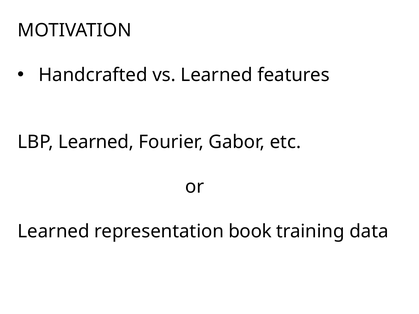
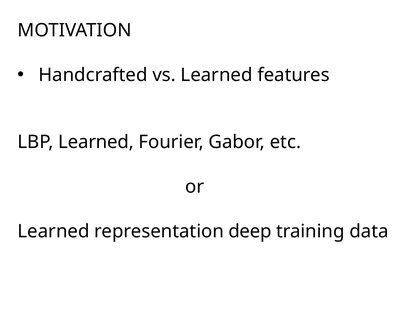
book: book -> deep (250, 231)
